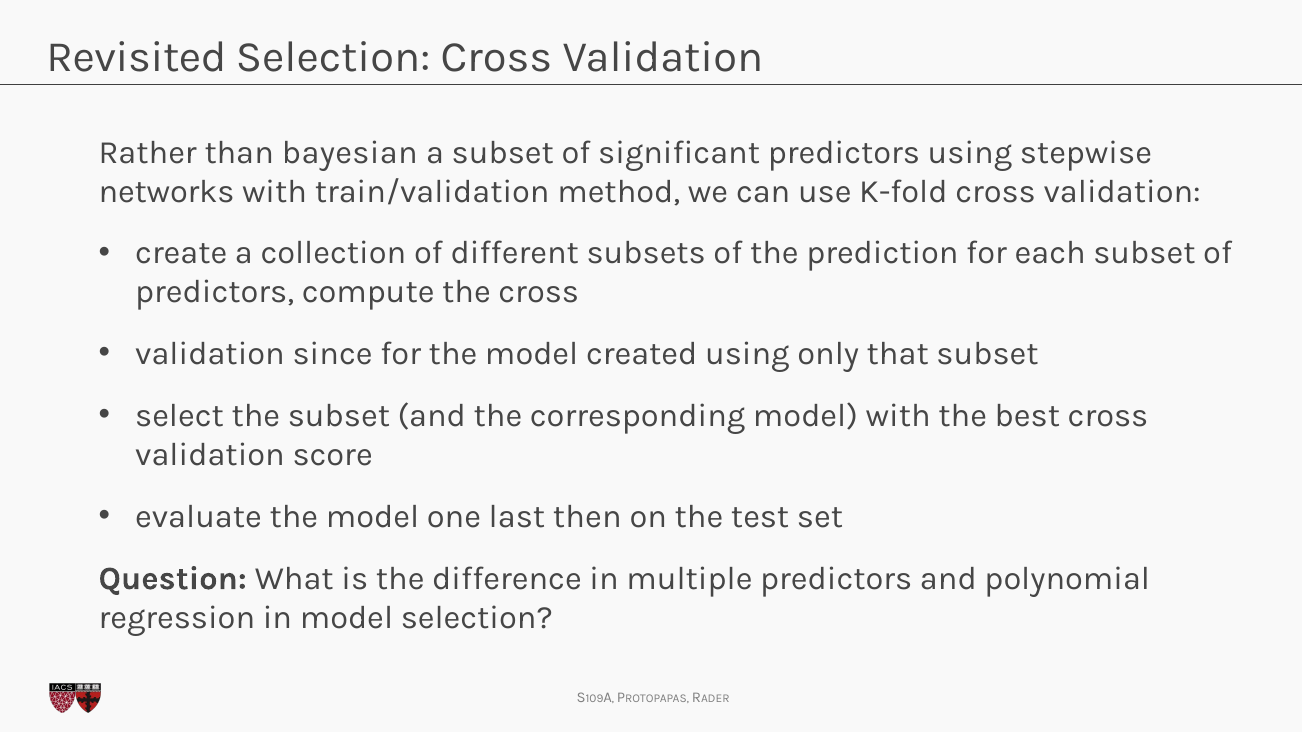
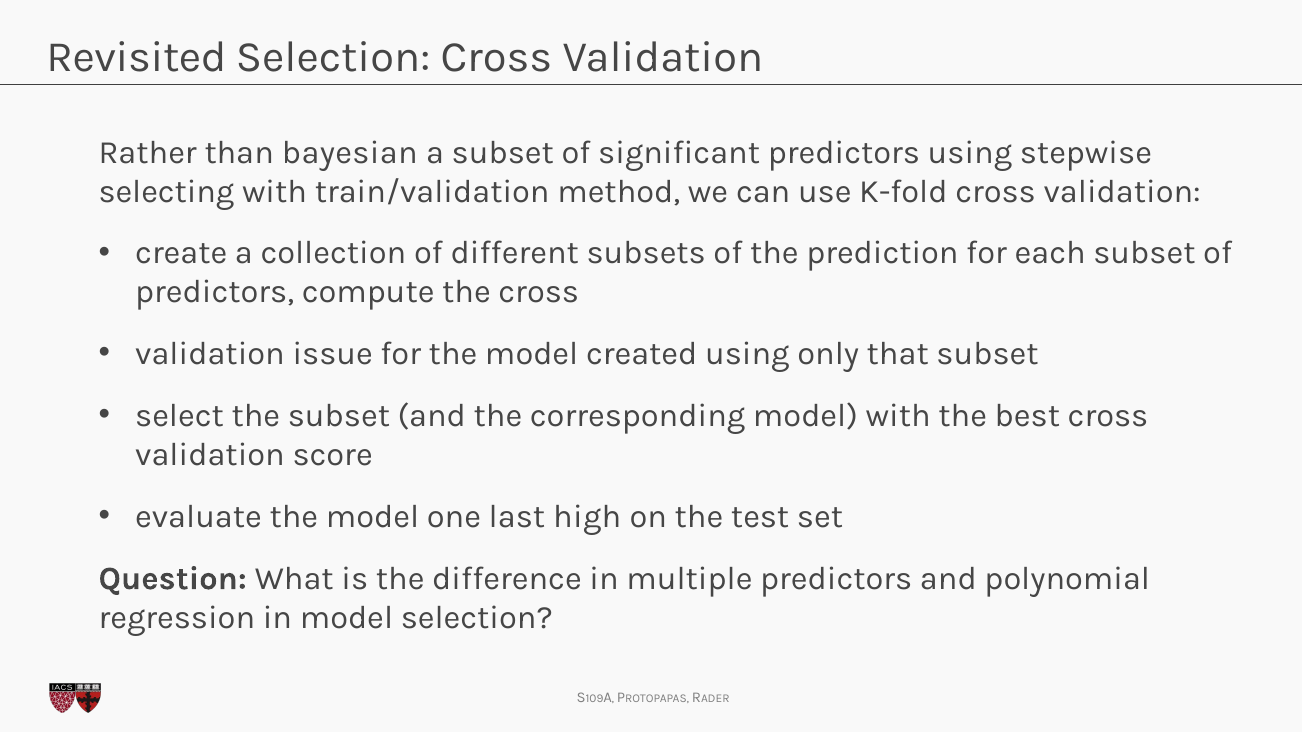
networks: networks -> selecting (166, 191)
since: since -> issue (333, 354)
then: then -> high (587, 517)
